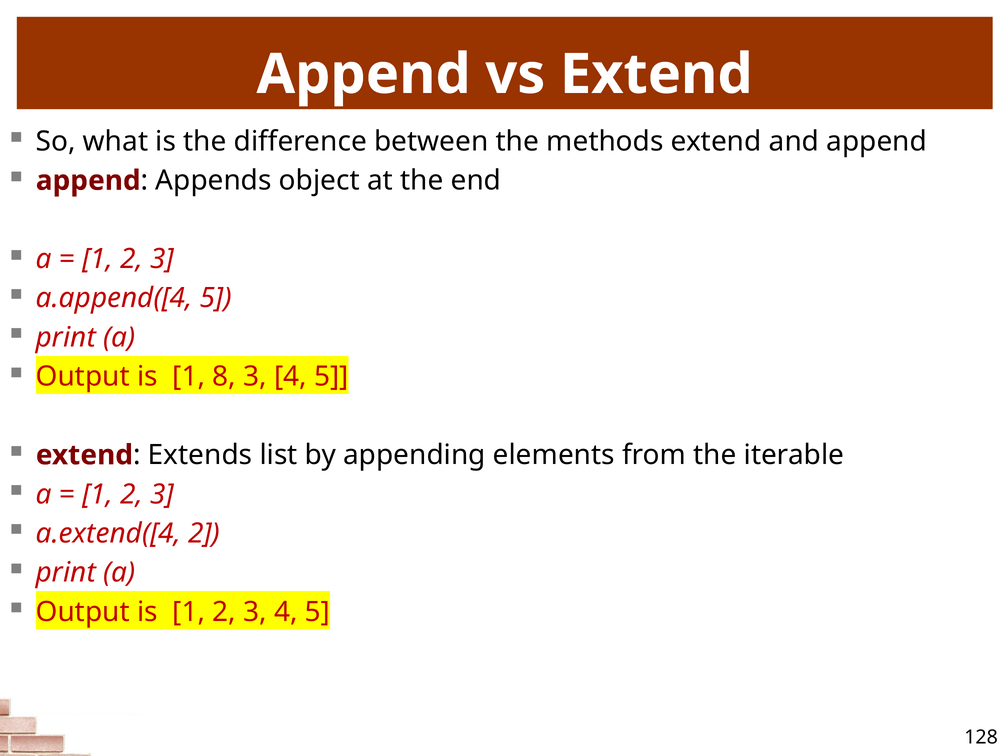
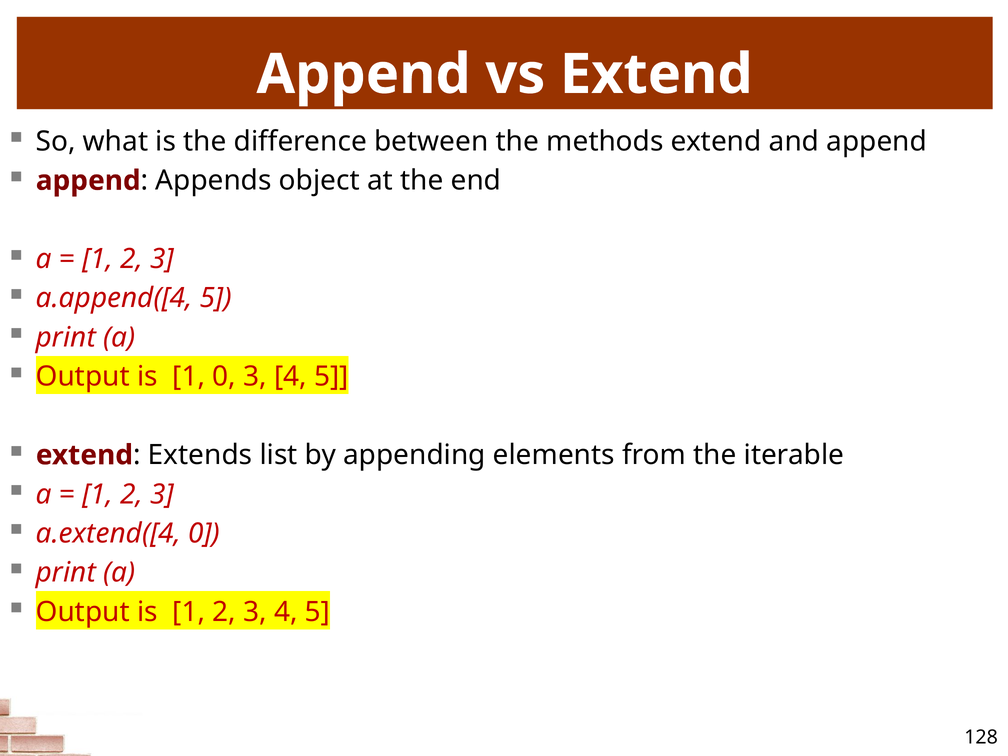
1 8: 8 -> 0 (224, 377)
a.extend([4 2: 2 -> 0 (204, 533)
